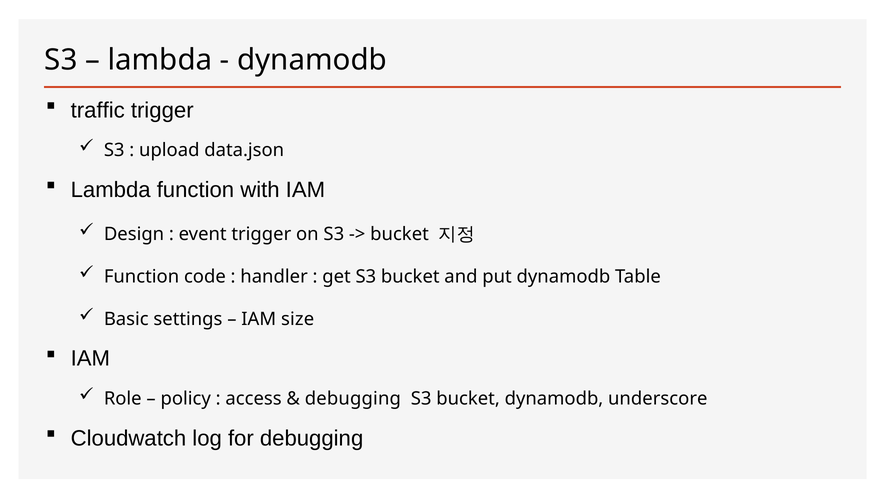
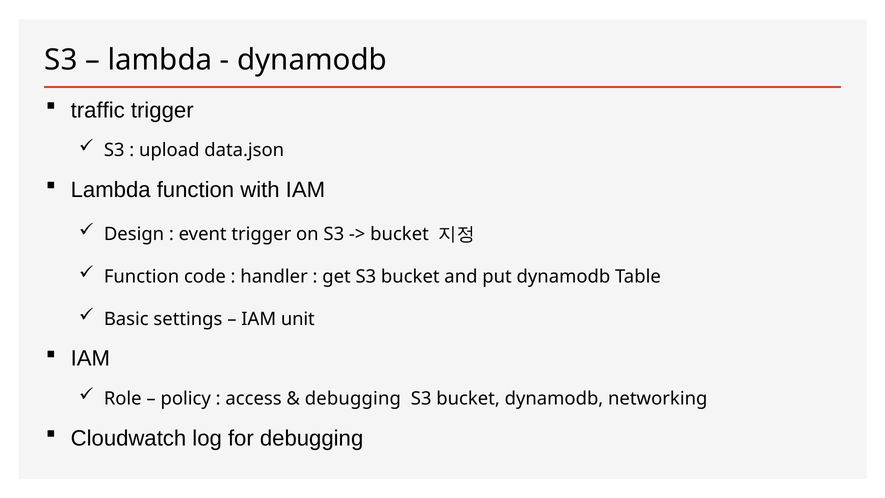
size: size -> unit (298, 319)
underscore: underscore -> networking (658, 398)
